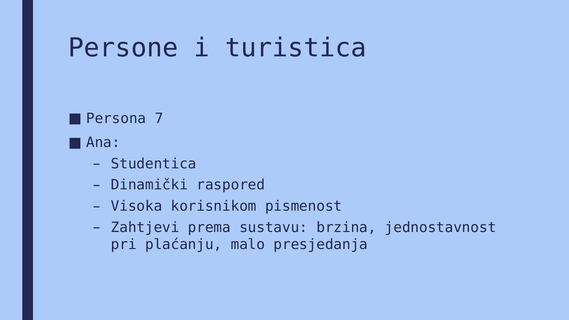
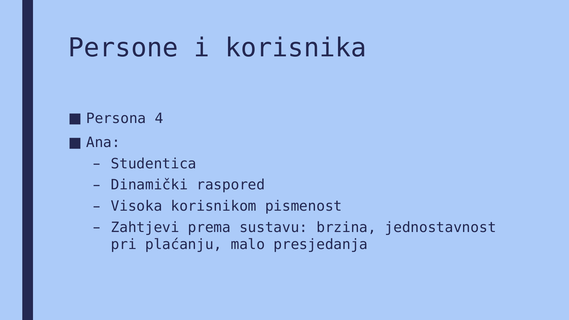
turistica: turistica -> korisnika (296, 48)
7: 7 -> 4 (159, 118)
